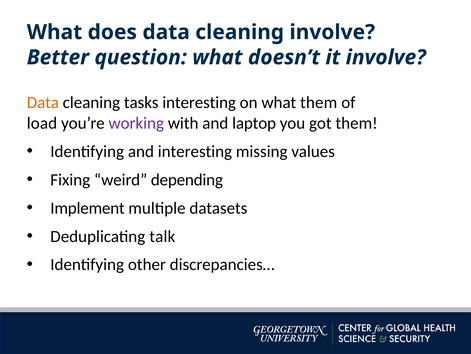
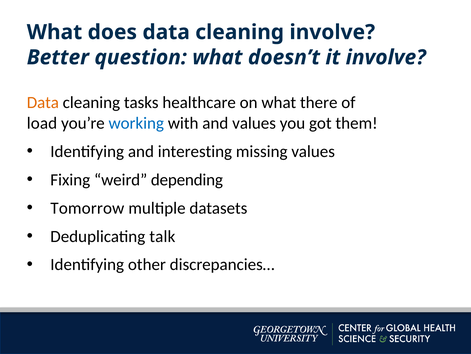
tasks interesting: interesting -> healthcare (199, 102)
what them: them -> there (319, 102)
working colour: purple -> blue (136, 123)
and laptop: laptop -> values (254, 123)
Implement: Implement -> Tomorrow (87, 208)
